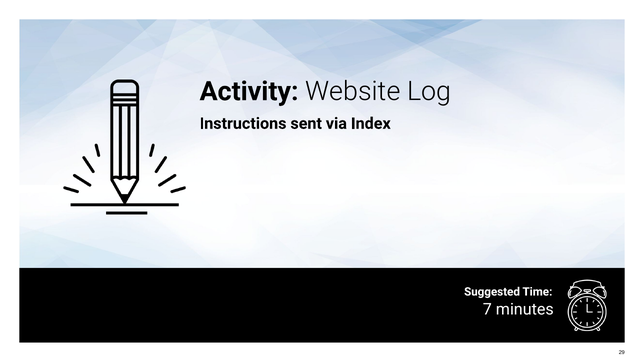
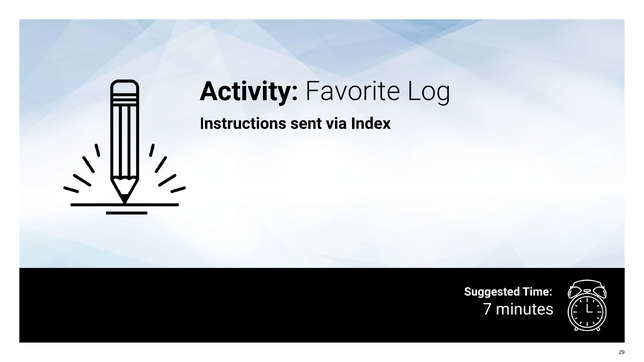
Website: Website -> Favorite (353, 91)
